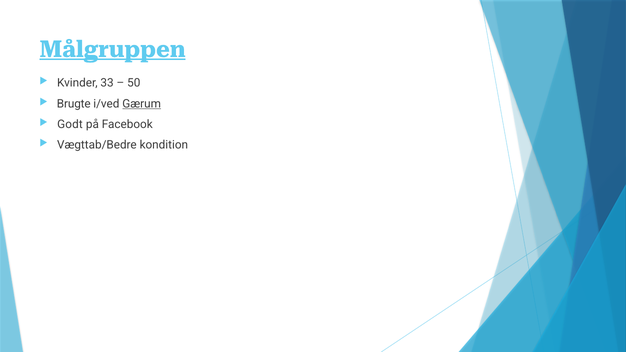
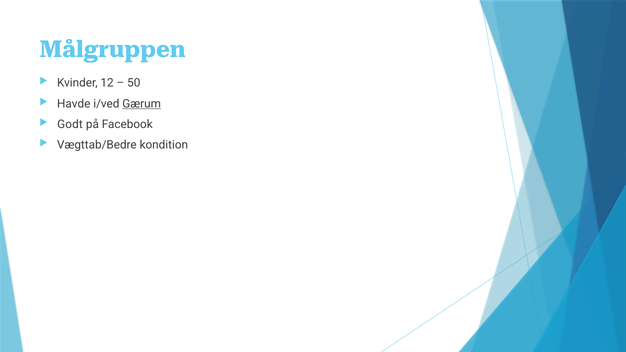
Målgruppen underline: present -> none (113, 49)
33: 33 -> 12 (107, 83)
Brugte: Brugte -> Havde (74, 104)
